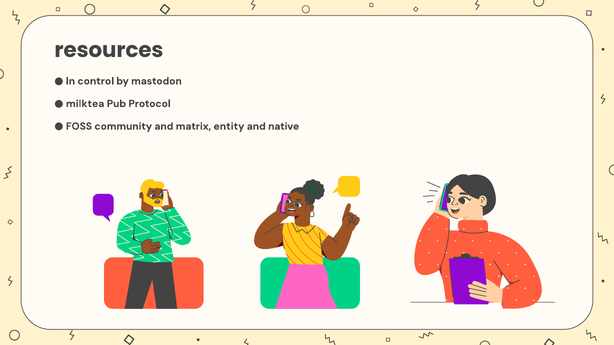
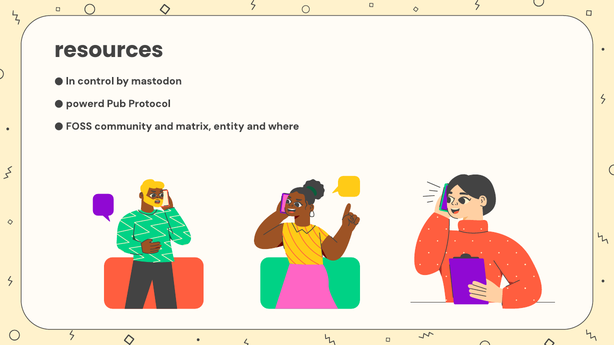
milktea: milktea -> powerd (85, 104)
native: native -> where (284, 126)
